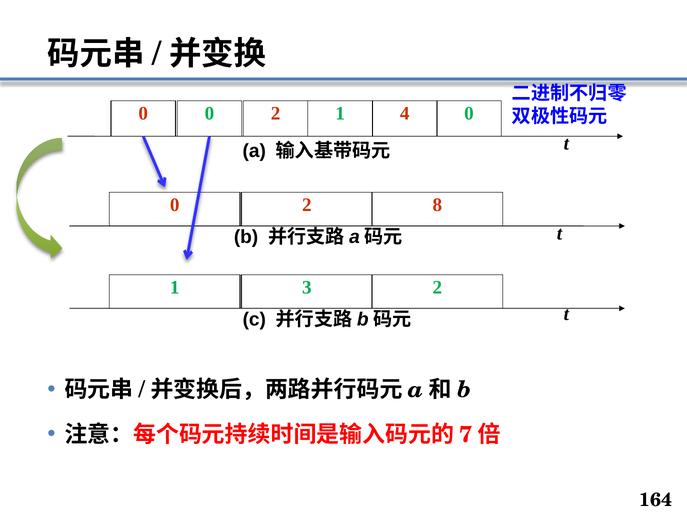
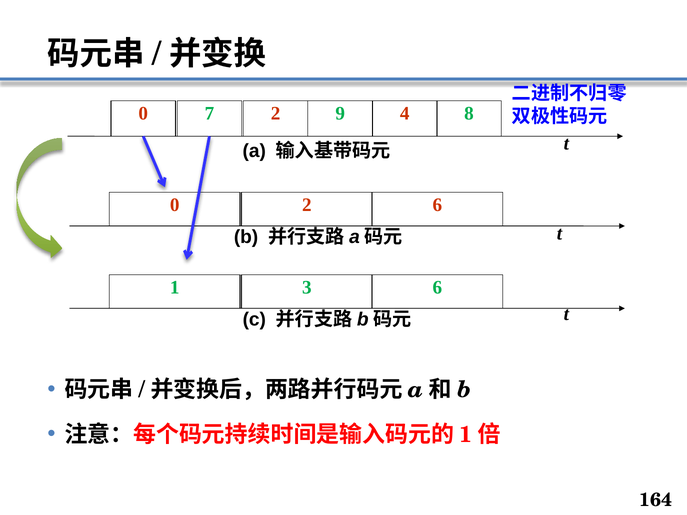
0 0: 0 -> 7 (209, 113)
2 1: 1 -> 9 (340, 113)
4 0: 0 -> 8 (469, 113)
2 8: 8 -> 6 (437, 205)
3 2: 2 -> 6 (437, 288)
7: 7 -> 1 (466, 435)
